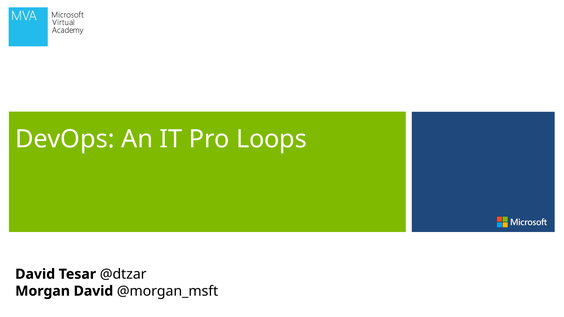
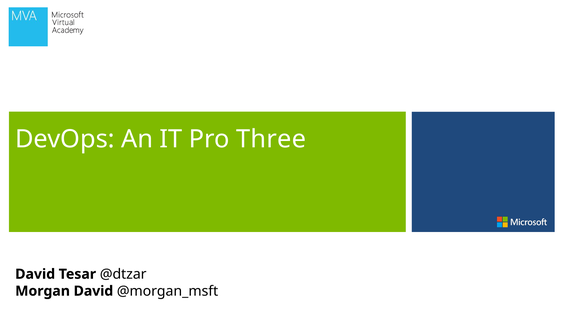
Loops: Loops -> Three (271, 139)
